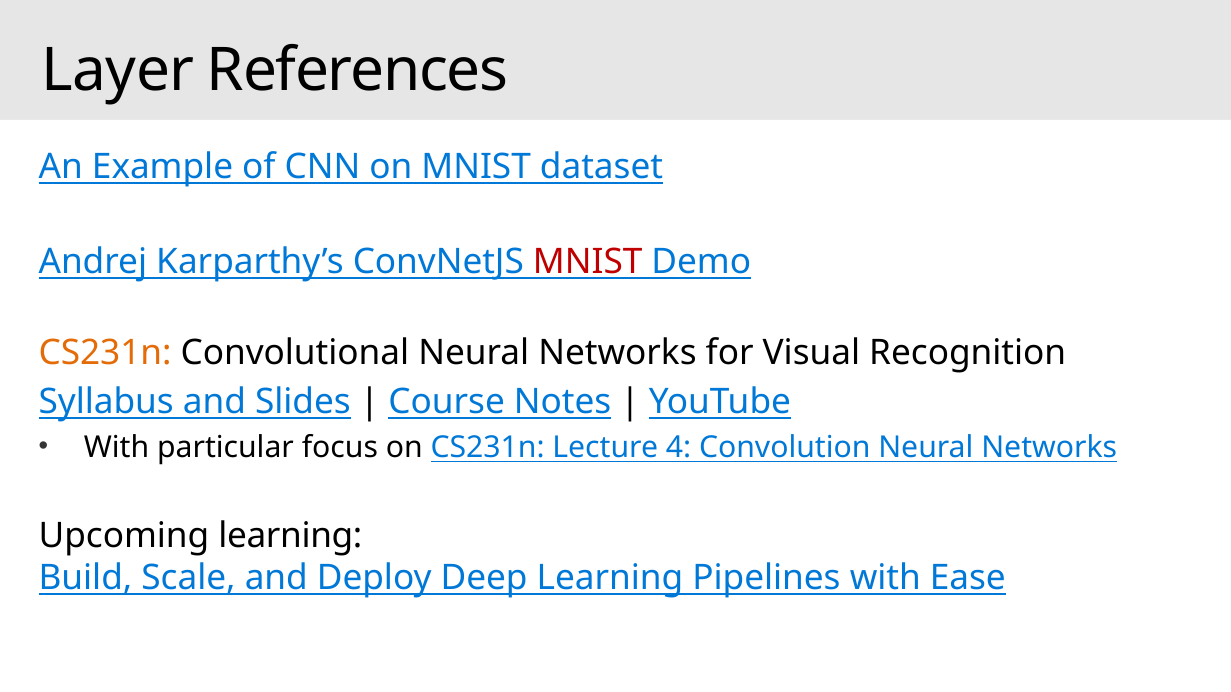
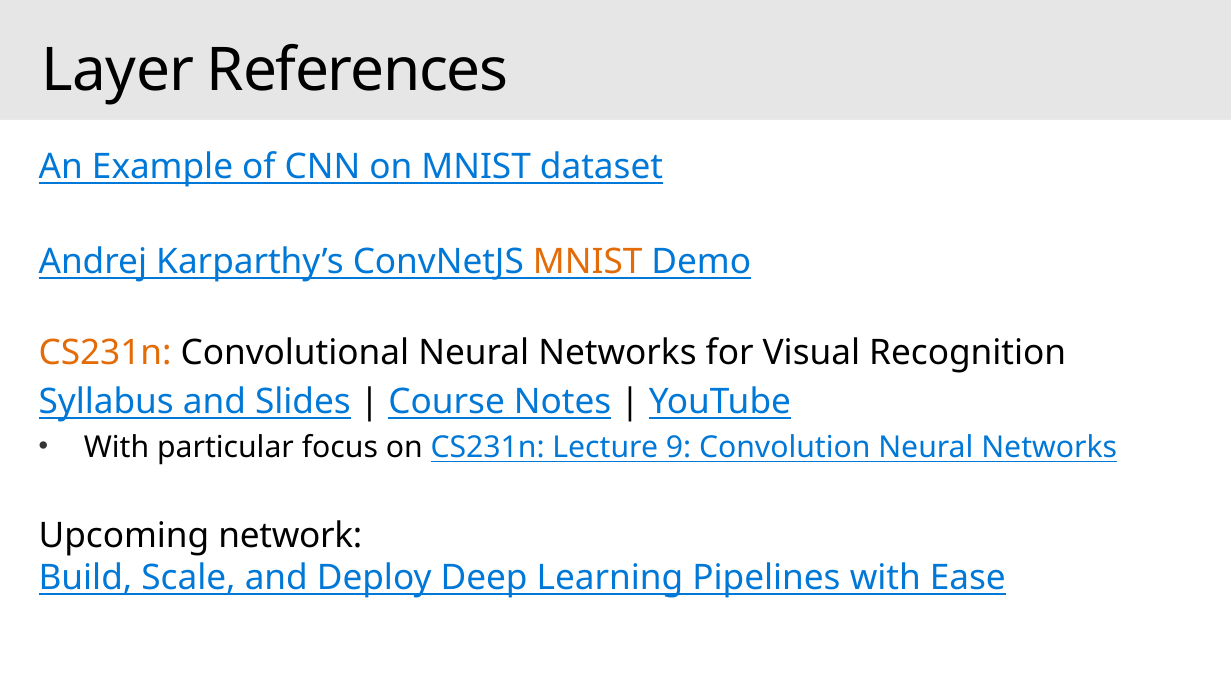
MNIST colour: red -> orange (588, 262)
4: 4 -> 9 (679, 448)
Upcoming learning: learning -> network (290, 537)
